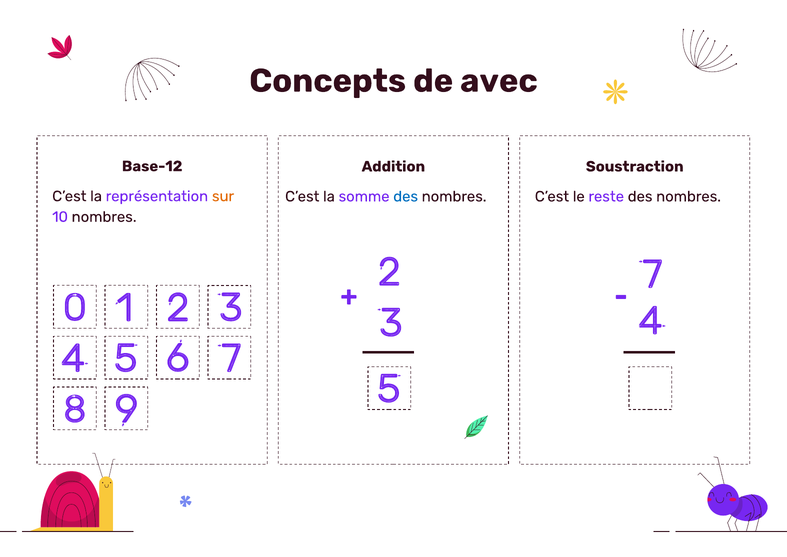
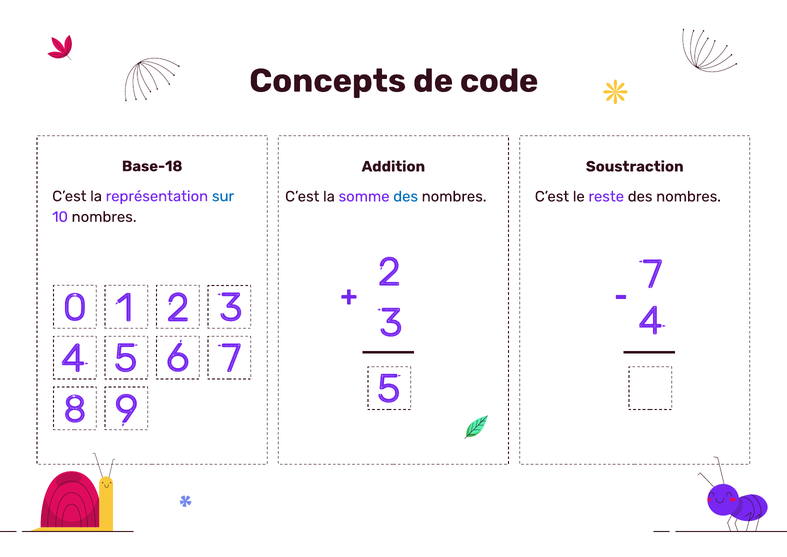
avec: avec -> code (499, 81)
Base-12: Base-12 -> Base-18 (152, 166)
sur colour: orange -> blue (223, 196)
